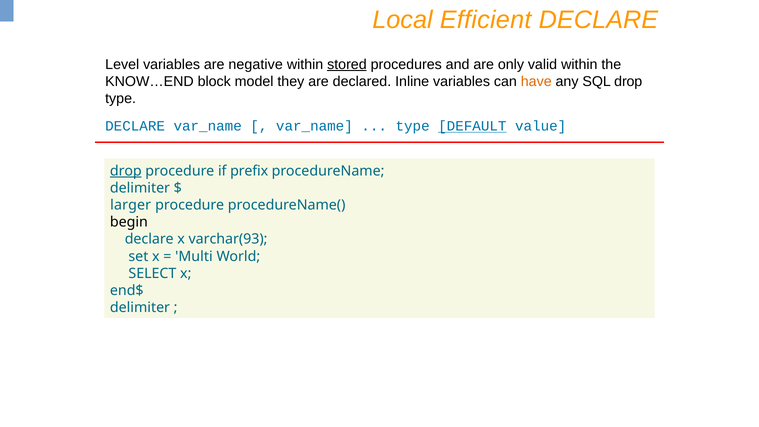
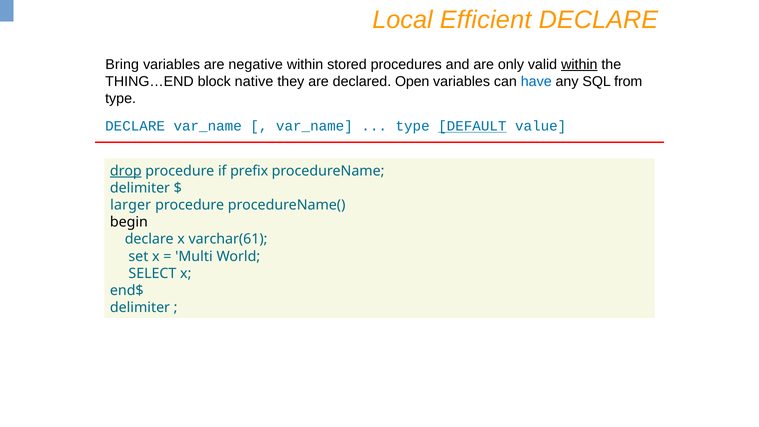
Level: Level -> Bring (122, 64)
stored underline: present -> none (347, 64)
within underline: none -> present (579, 64)
KNOW…END: KNOW…END -> THING…END (149, 82)
model: model -> native (254, 82)
Inline: Inline -> Open (412, 82)
have colour: orange -> blue (536, 82)
SQL drop: drop -> from (628, 82)
varchar(93: varchar(93 -> varchar(61 (228, 239)
